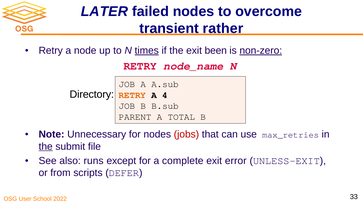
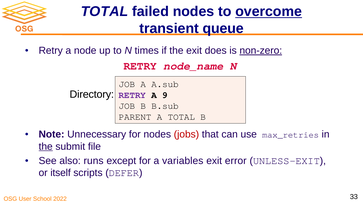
LATER: LATER -> TOTAL (104, 12)
overcome underline: none -> present (269, 12)
rather: rather -> queue (223, 29)
times underline: present -> none (147, 51)
been: been -> does (216, 51)
RETRY colour: orange -> purple (132, 95)
4: 4 -> 9 (165, 95)
complete: complete -> variables (183, 161)
from: from -> itself (61, 173)
